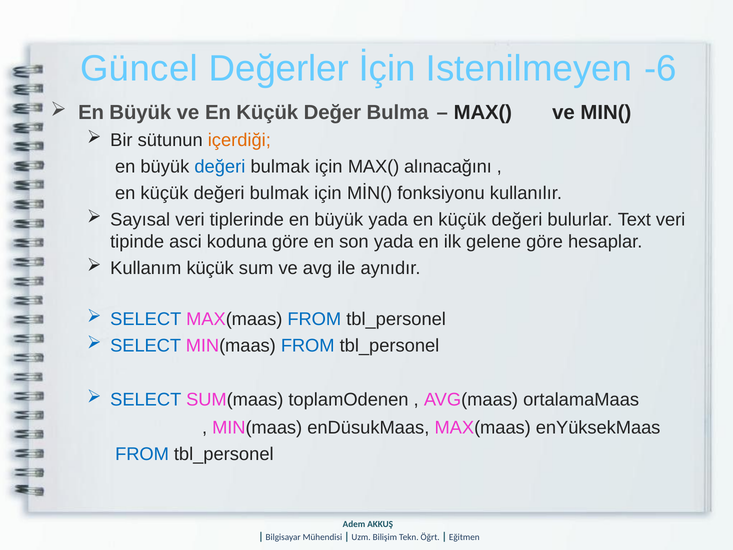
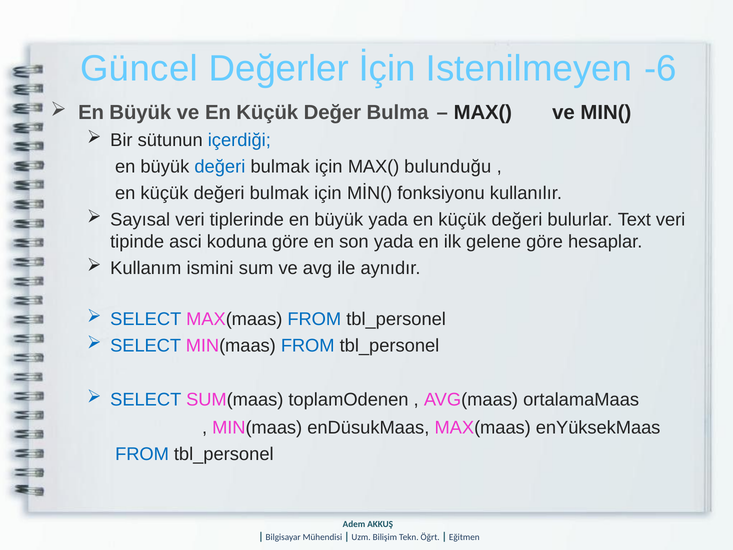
içerdiği colour: orange -> blue (239, 140)
alınacağını: alınacağını -> bulunduğu (448, 167)
Kullanım küçük: küçük -> ismini (210, 268)
